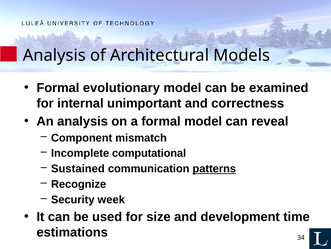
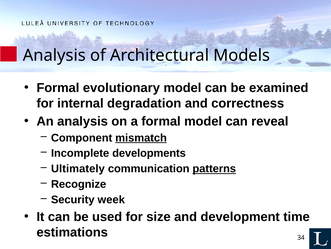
unimportant: unimportant -> degradation (144, 103)
mismatch underline: none -> present (141, 137)
computational: computational -> developments (149, 153)
Sustained: Sustained -> Ultimately (78, 168)
